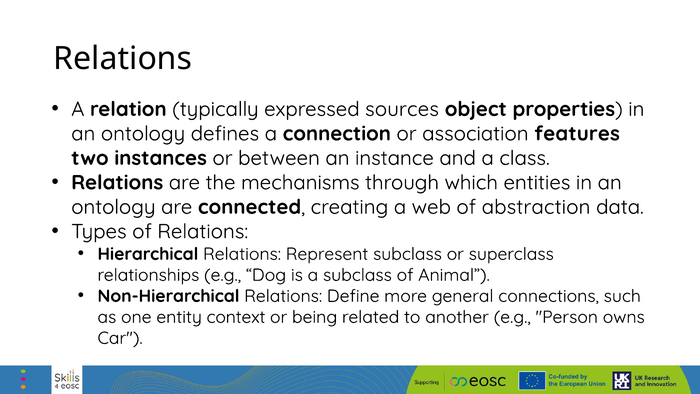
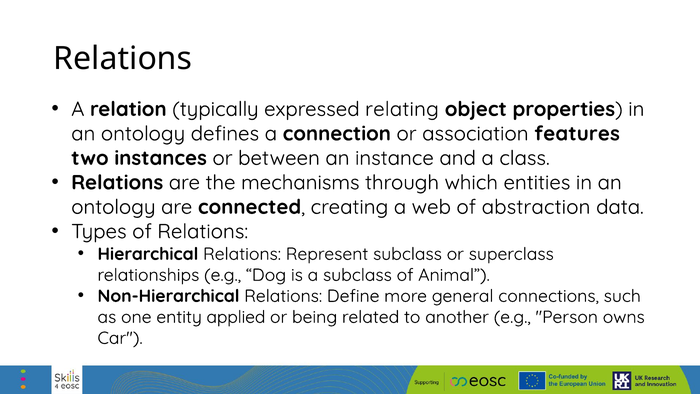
sources: sources -> relating (402, 109)
context: context -> applied (236, 317)
